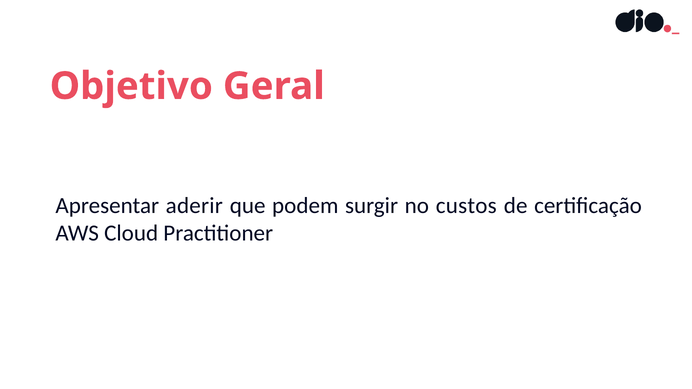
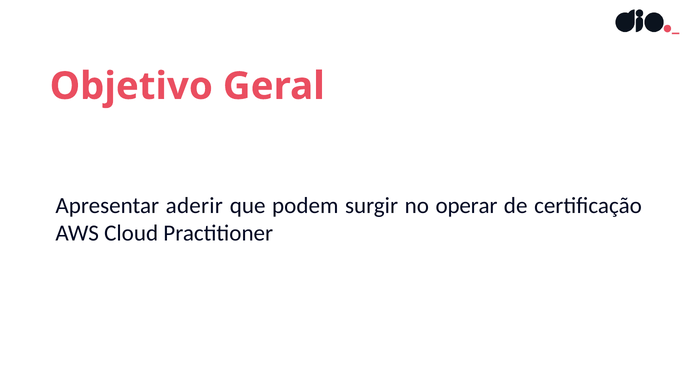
custos: custos -> operar (467, 206)
